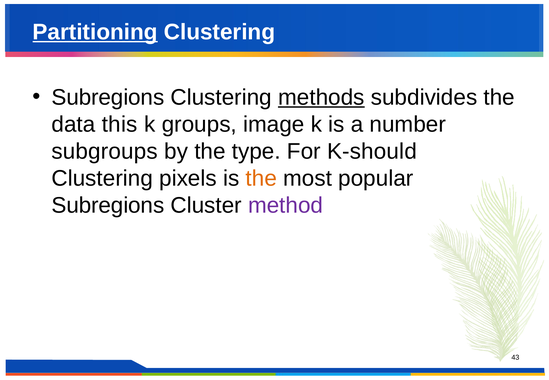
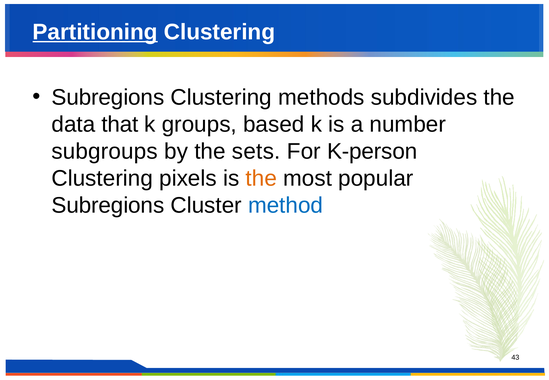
methods underline: present -> none (321, 97)
this: this -> that (120, 124)
image: image -> based (274, 124)
type: type -> sets (256, 151)
K-should: K-should -> K-person (372, 151)
method colour: purple -> blue (286, 205)
